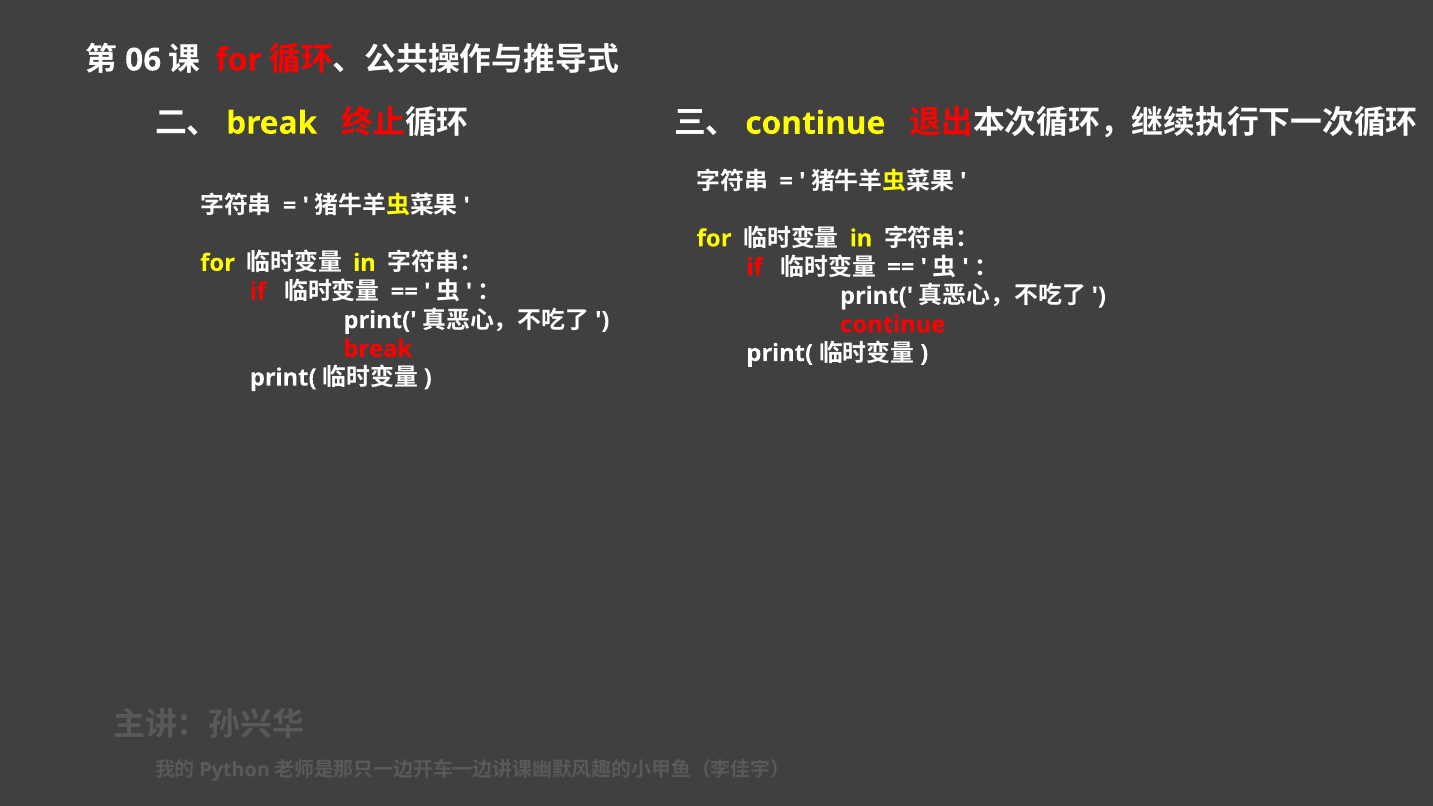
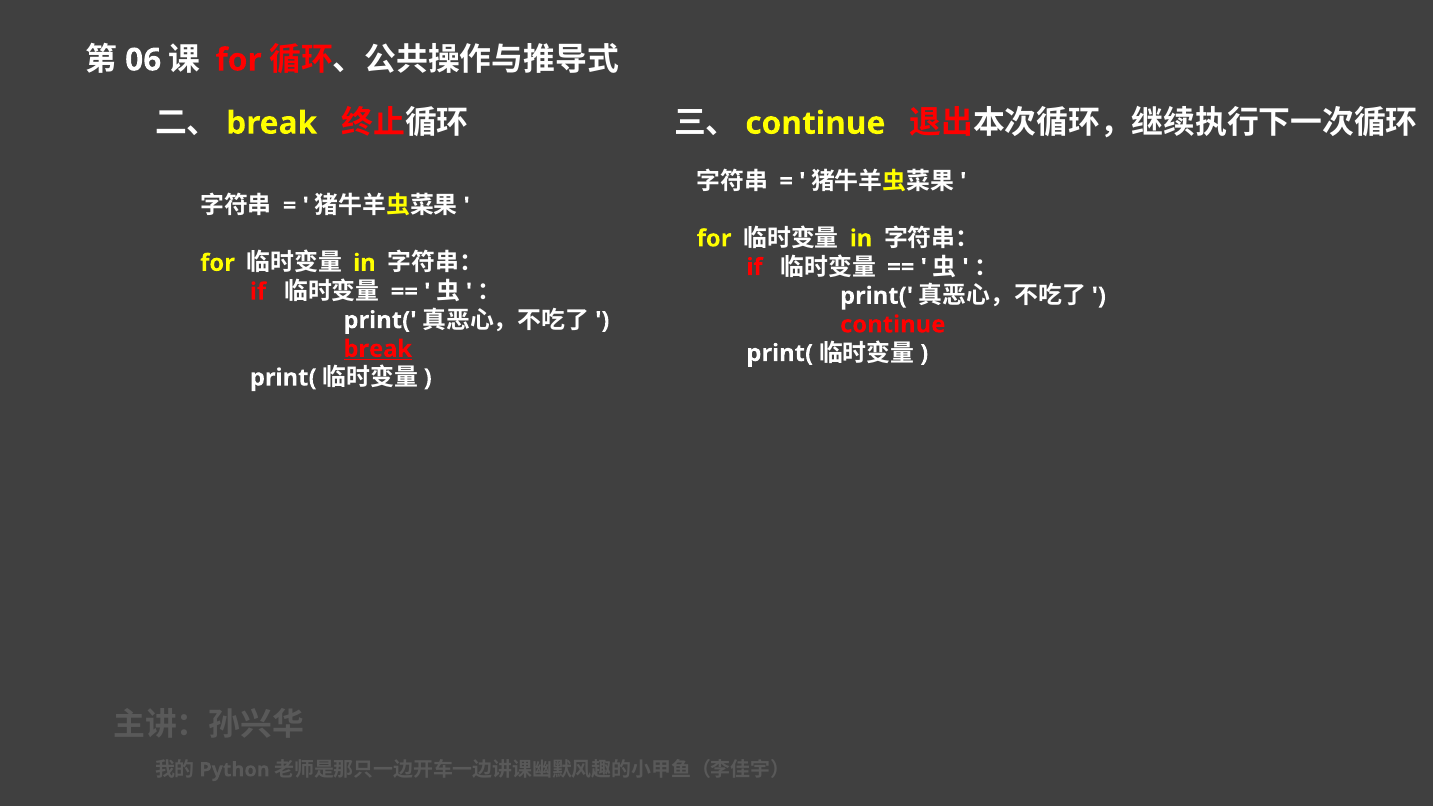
break underline: none -> present (378, 349)
